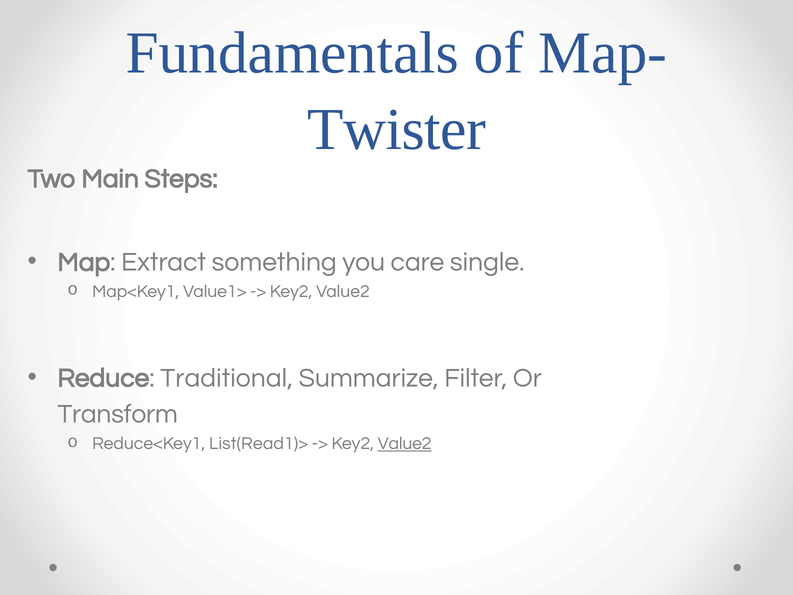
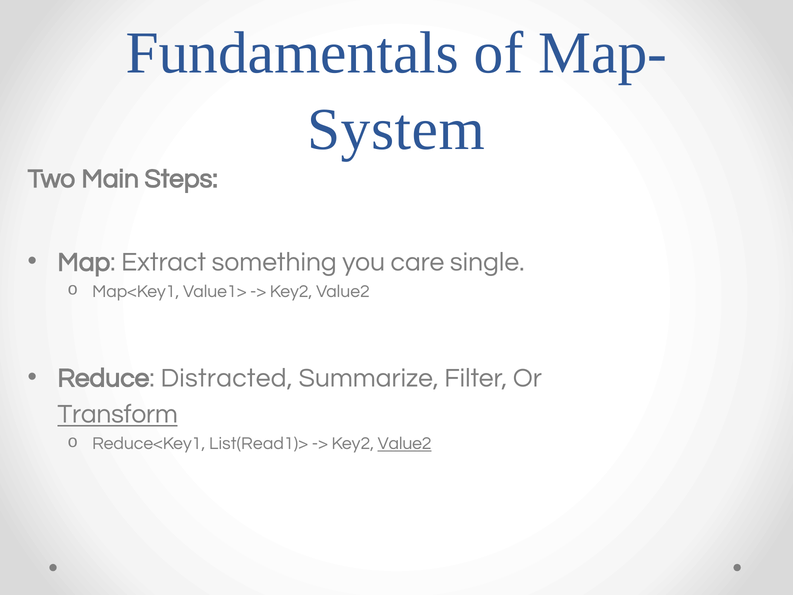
Twister: Twister -> System (396, 130)
Traditional: Traditional -> Distracted (227, 378)
Transform underline: none -> present (118, 414)
